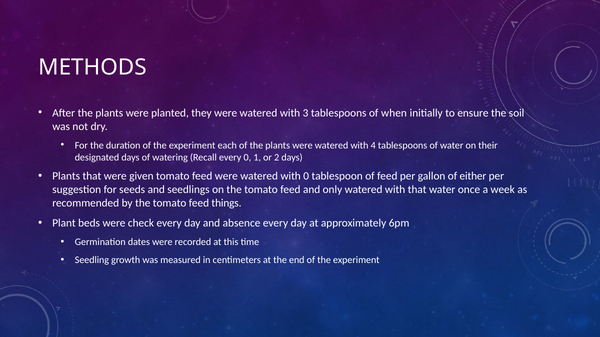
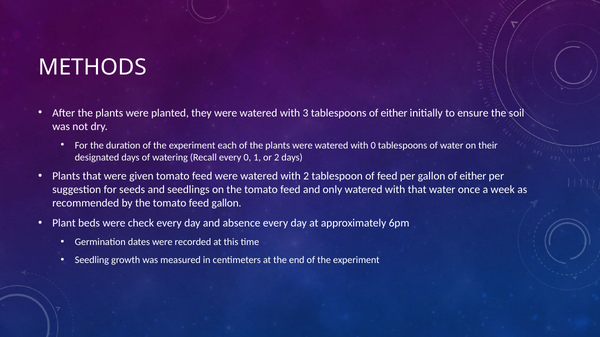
tablespoons of when: when -> either (394, 113)
with 4: 4 -> 0 (373, 145)
with 0: 0 -> 2 (306, 177)
feed things: things -> gallon (226, 204)
